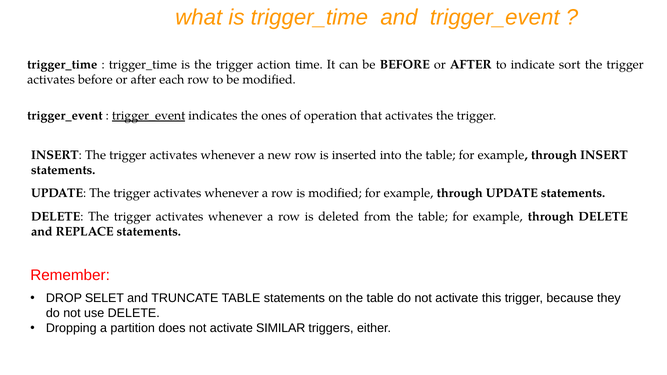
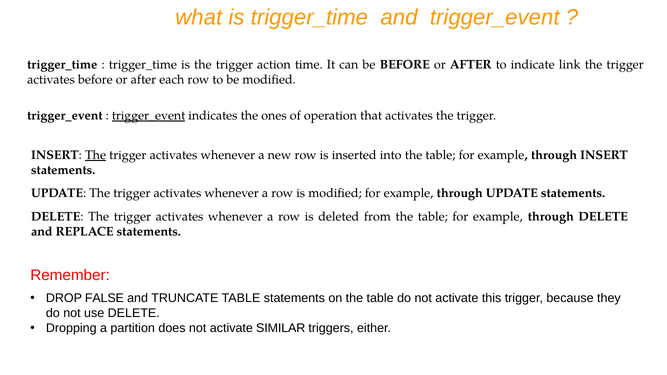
sort: sort -> link (570, 65)
The underline: none -> present (96, 155)
SELET: SELET -> FALSE (104, 298)
